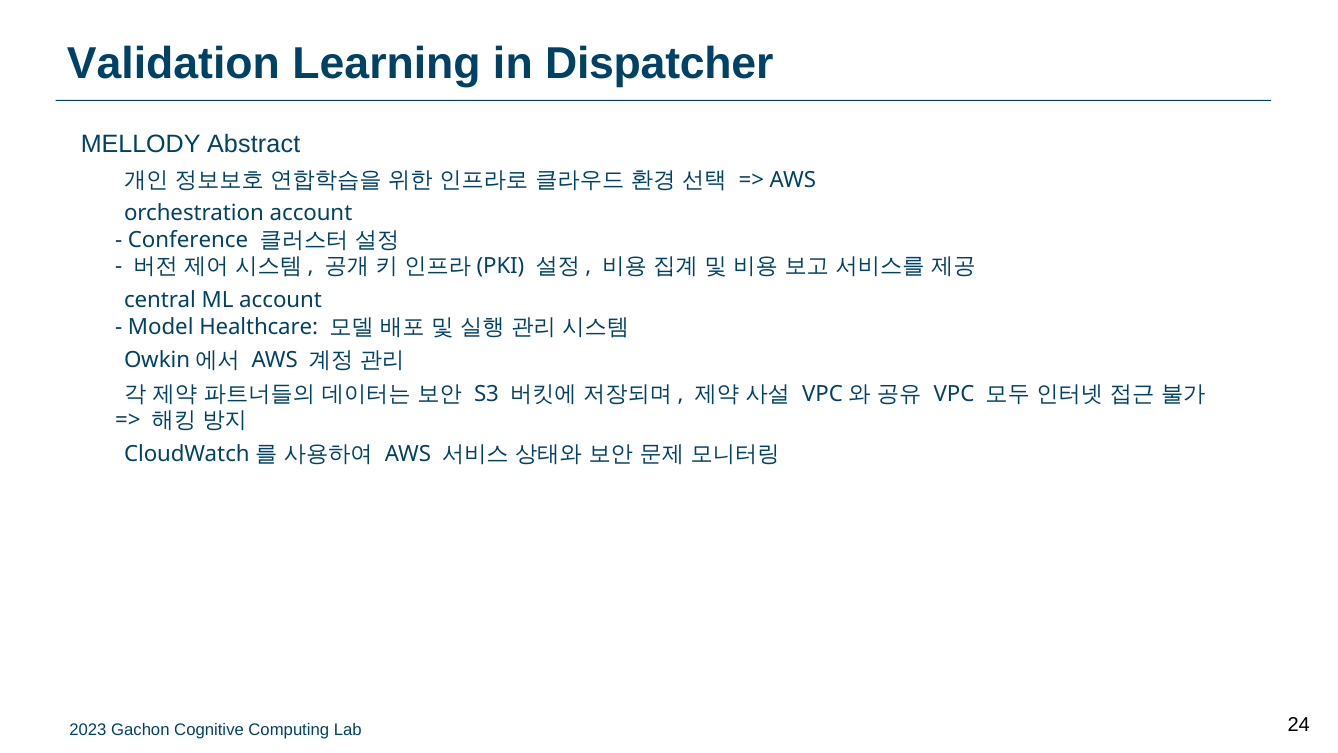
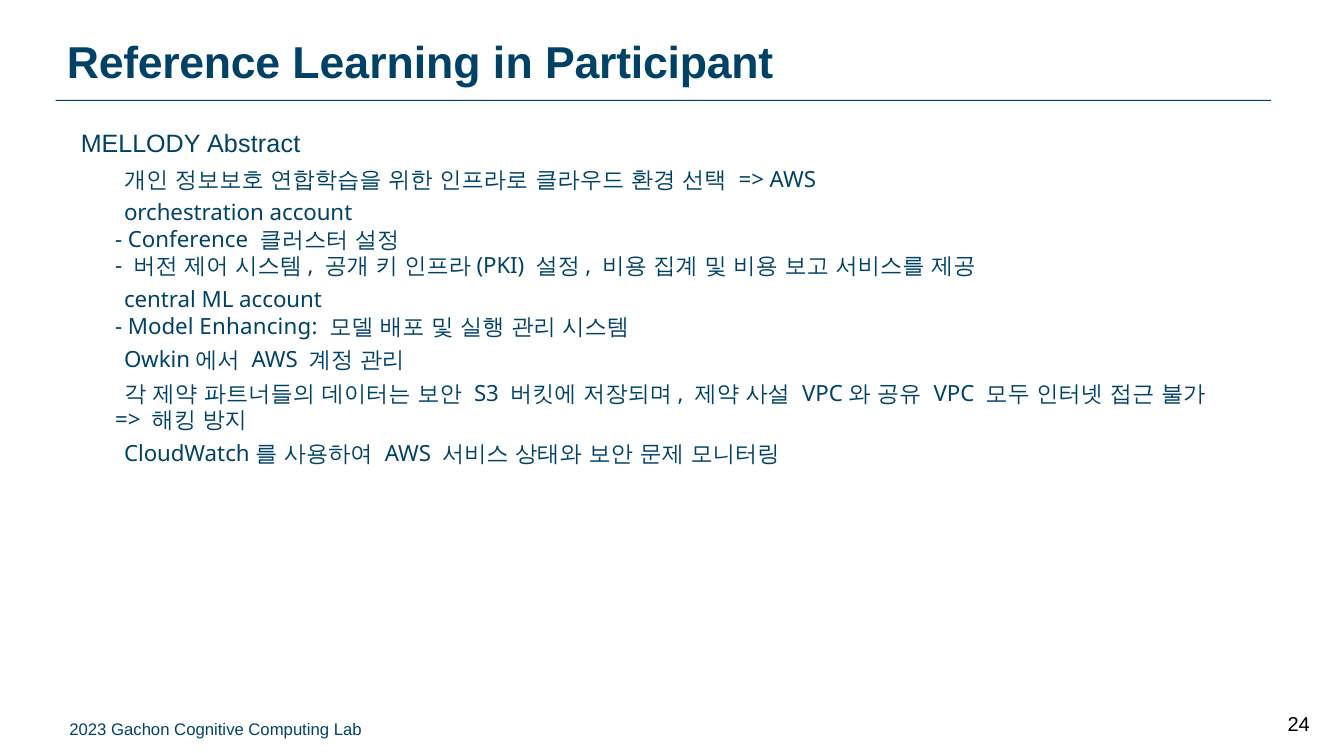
Validation: Validation -> Reference (174, 63)
Dispatcher: Dispatcher -> Participant (659, 63)
Healthcare: Healthcare -> Enhancing (259, 327)
